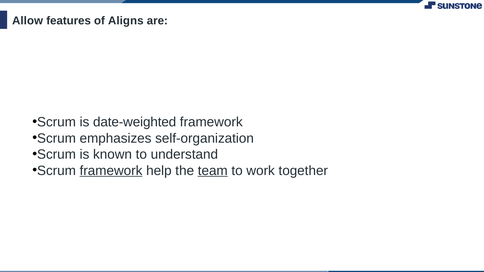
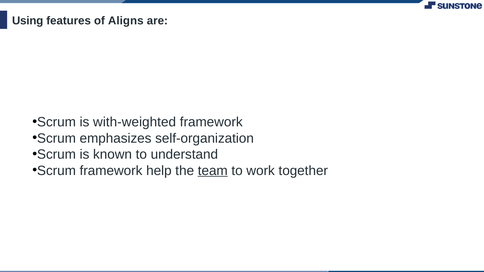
Allow: Allow -> Using (28, 21)
date-weighted: date-weighted -> with-weighted (135, 122)
framework underline: present -> none (111, 171)
